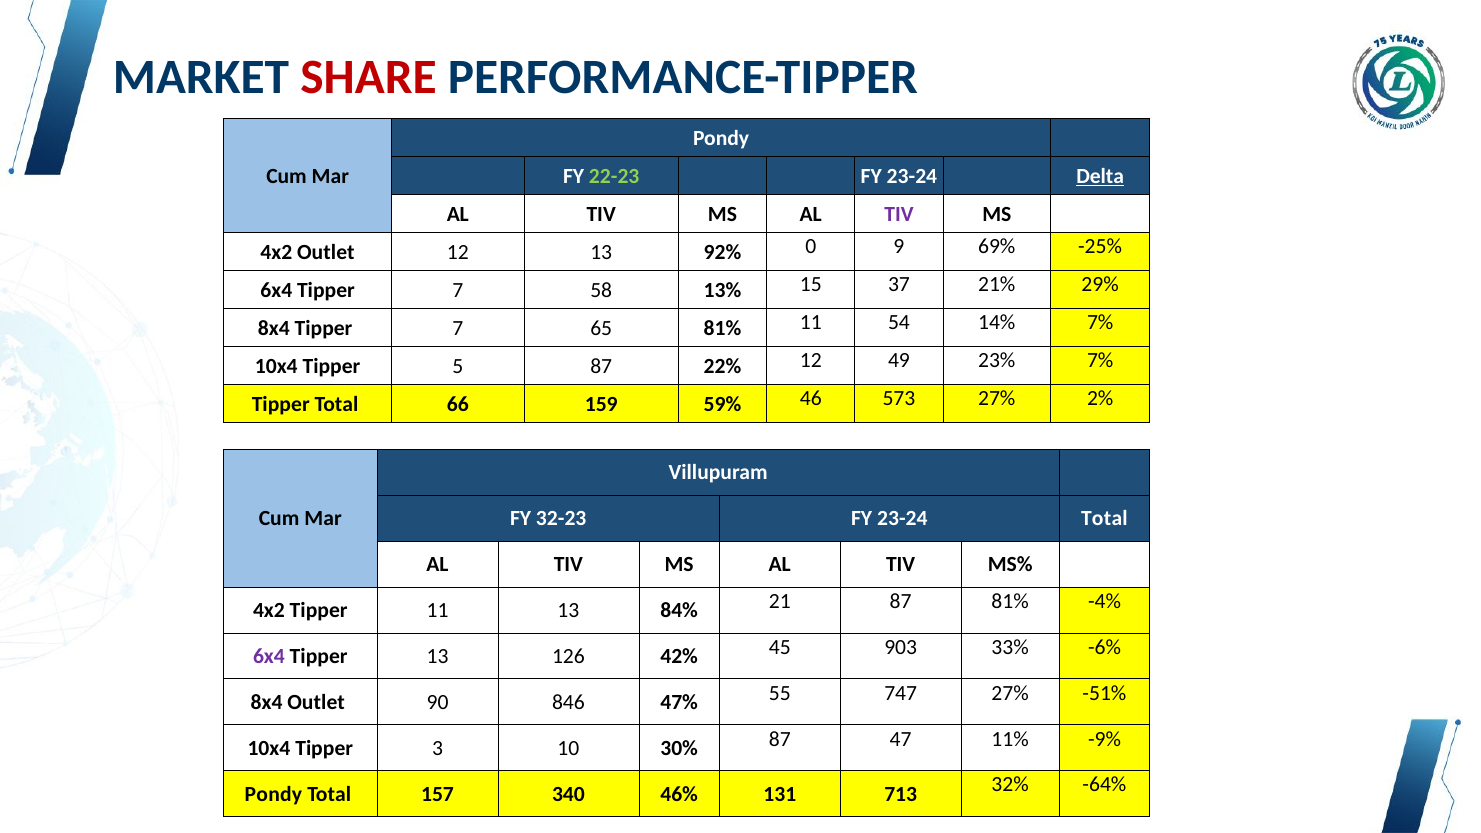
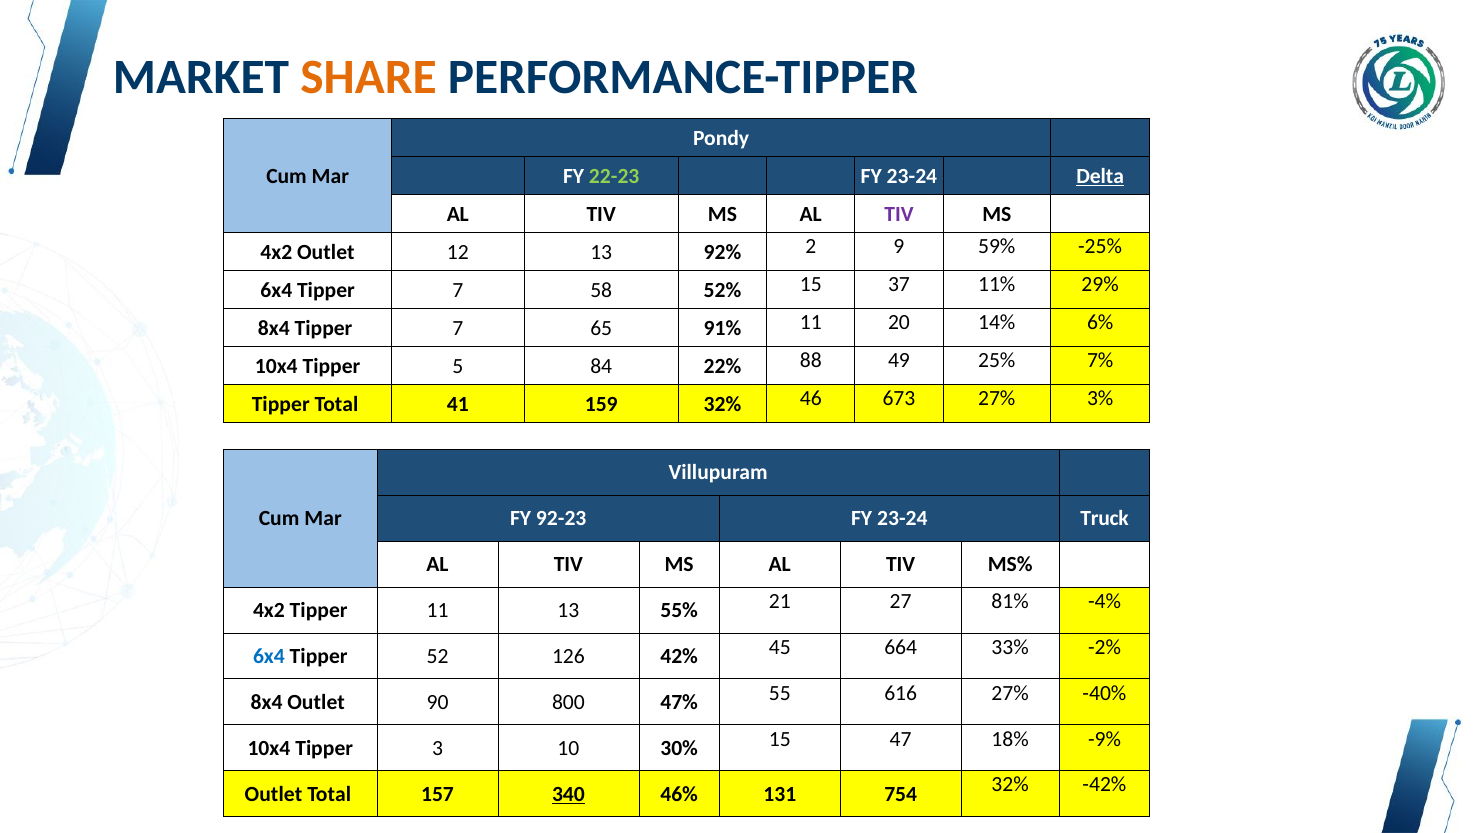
SHARE colour: red -> orange (369, 77)
0: 0 -> 2 (811, 247)
69%: 69% -> 59% (997, 247)
13%: 13% -> 52% (723, 290)
21%: 21% -> 11% (997, 285)
65 81%: 81% -> 91% (723, 328)
54: 54 -> 20 (899, 323)
14% 7%: 7% -> 6% (1100, 323)
5 87: 87 -> 84 (601, 366)
22% 12: 12 -> 88 (811, 361)
23%: 23% -> 25% (997, 361)
66: 66 -> 41 (458, 404)
159 59%: 59% -> 32% (723, 404)
573: 573 -> 673 (899, 399)
2%: 2% -> 3% (1100, 399)
32-23: 32-23 -> 92-23 (561, 519)
23-24 Total: Total -> Truck (1105, 519)
84%: 84% -> 55% (679, 611)
21 87: 87 -> 27 (901, 601)
6x4 colour: purple -> blue (269, 657)
Tipper 13: 13 -> 52 (438, 657)
903: 903 -> 664 (901, 647)
-6%: -6% -> -2% (1105, 647)
846: 846 -> 800 (568, 702)
747: 747 -> 616 (901, 693)
-51%: -51% -> -40% (1104, 693)
30% 87: 87 -> 15 (780, 739)
11%: 11% -> 18% (1010, 739)
Pondy: Pondy -> Outlet (273, 794)
340 underline: none -> present (568, 794)
713: 713 -> 754 (901, 794)
-64%: -64% -> -42% (1104, 785)
